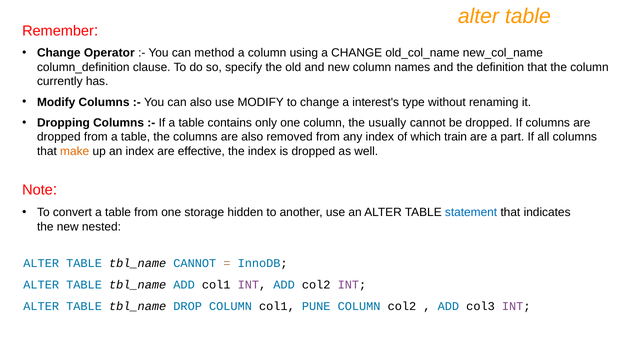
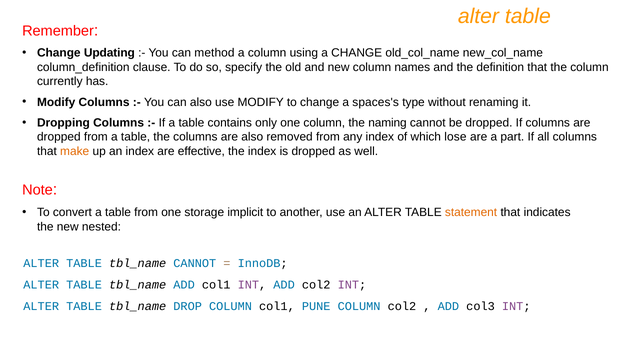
Operator: Operator -> Updating (109, 53)
interest's: interest's -> spaces's (376, 102)
usually: usually -> naming (387, 123)
train: train -> lose (455, 137)
hidden: hidden -> implicit (245, 212)
statement colour: blue -> orange (471, 212)
